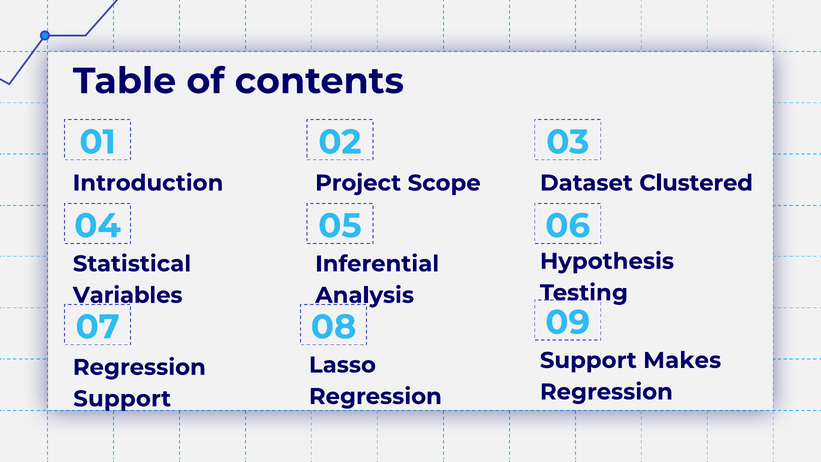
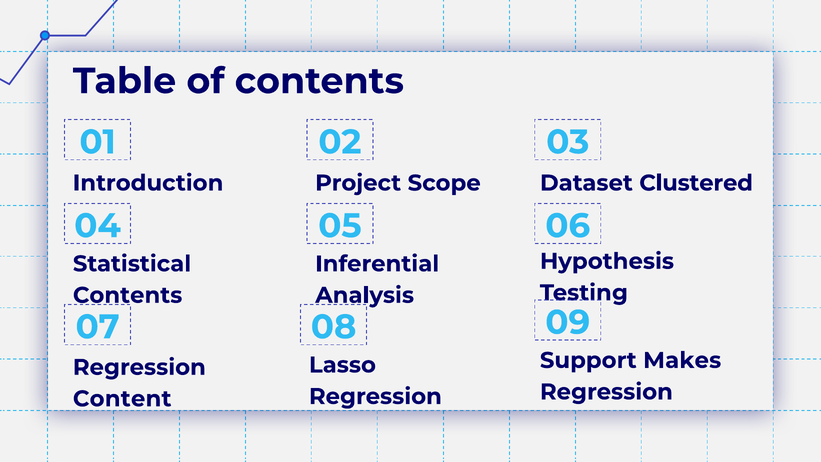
Variables: Variables -> Contents (128, 295)
Support: Support -> Content (122, 399)
